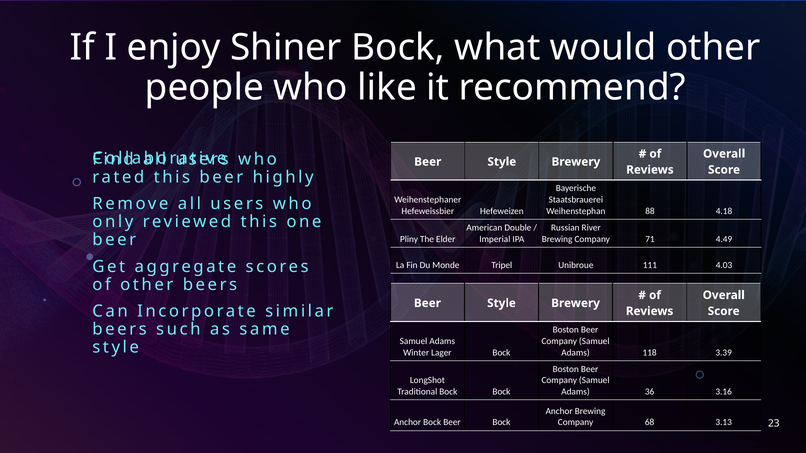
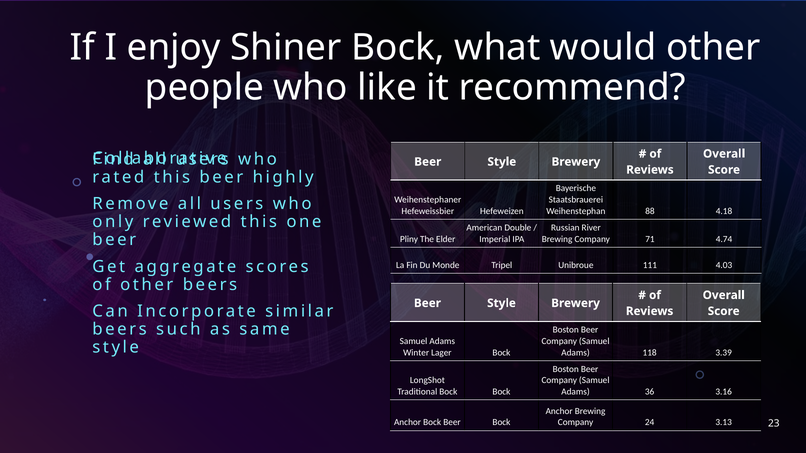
4.49: 4.49 -> 4.74 (724, 239)
68: 68 -> 24 (650, 423)
